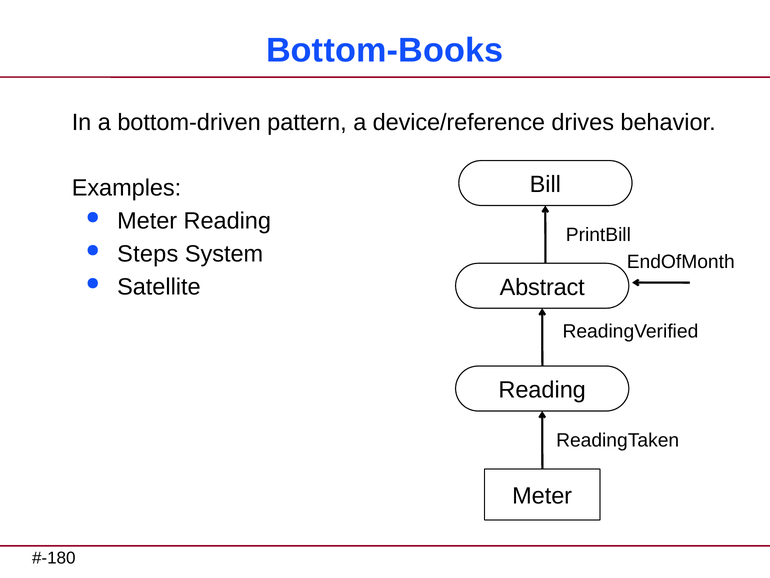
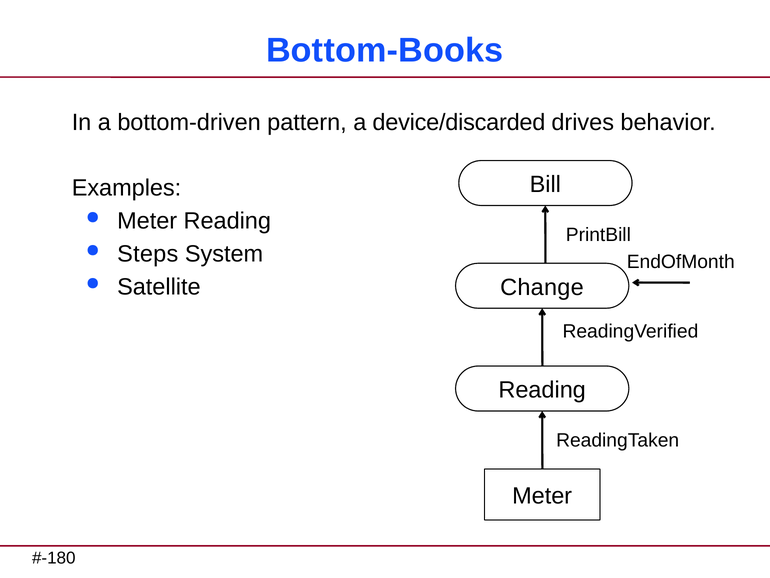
device/reference: device/reference -> device/discarded (459, 122)
Abstract: Abstract -> Change (542, 287)
